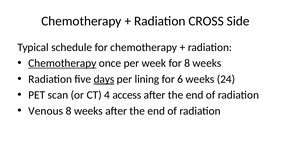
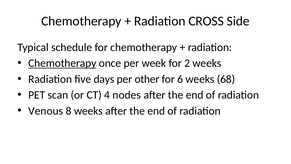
for 8: 8 -> 2 (187, 63)
days underline: present -> none (104, 79)
lining: lining -> other (147, 79)
24: 24 -> 68 (226, 79)
access: access -> nodes (127, 95)
